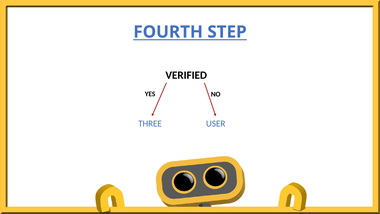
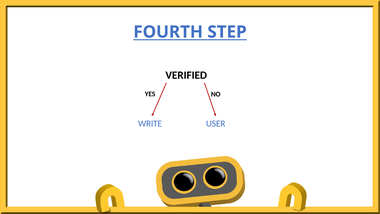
THREE: THREE -> WRITE (150, 123)
